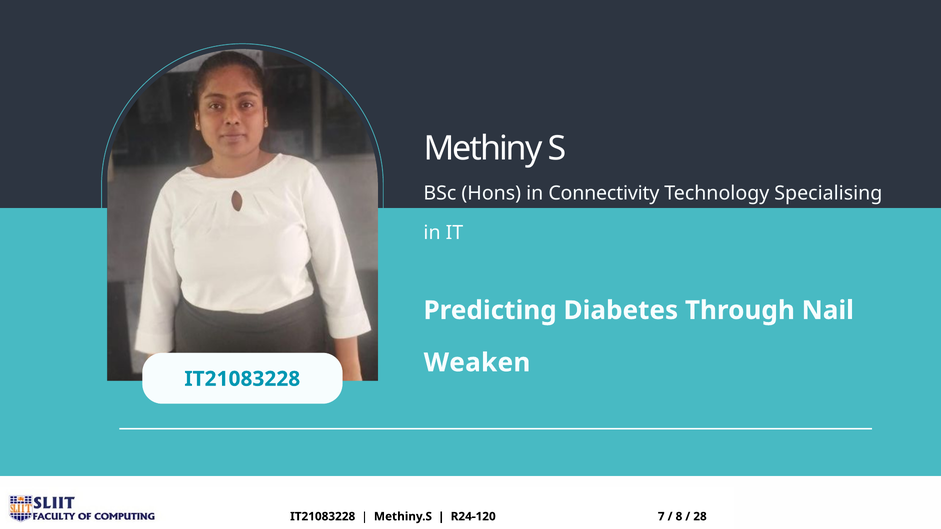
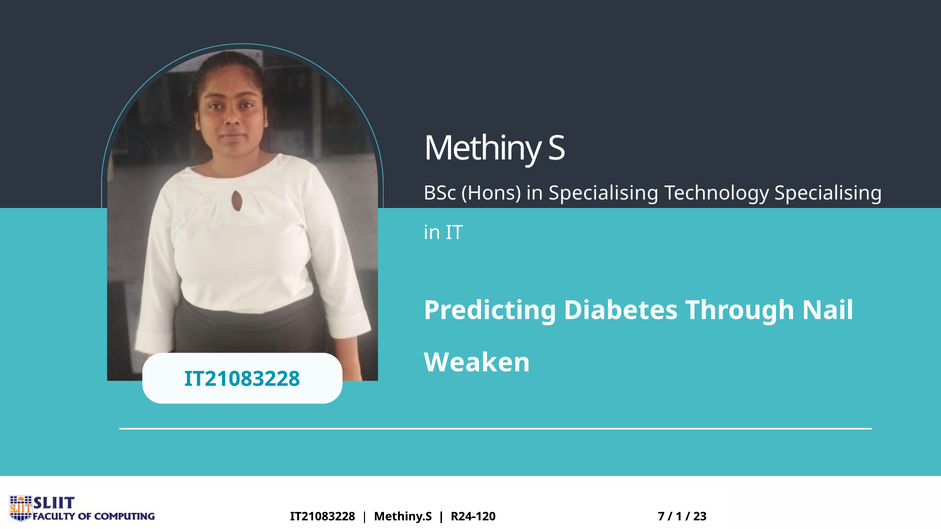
in Connectivity: Connectivity -> Specialising (604, 194)
8: 8 -> 1 (679, 517)
28: 28 -> 23 (700, 517)
